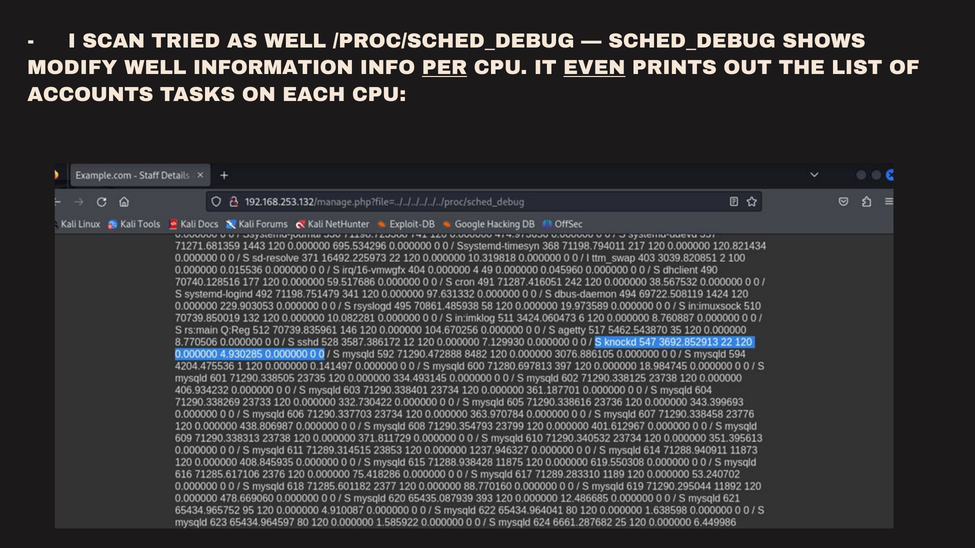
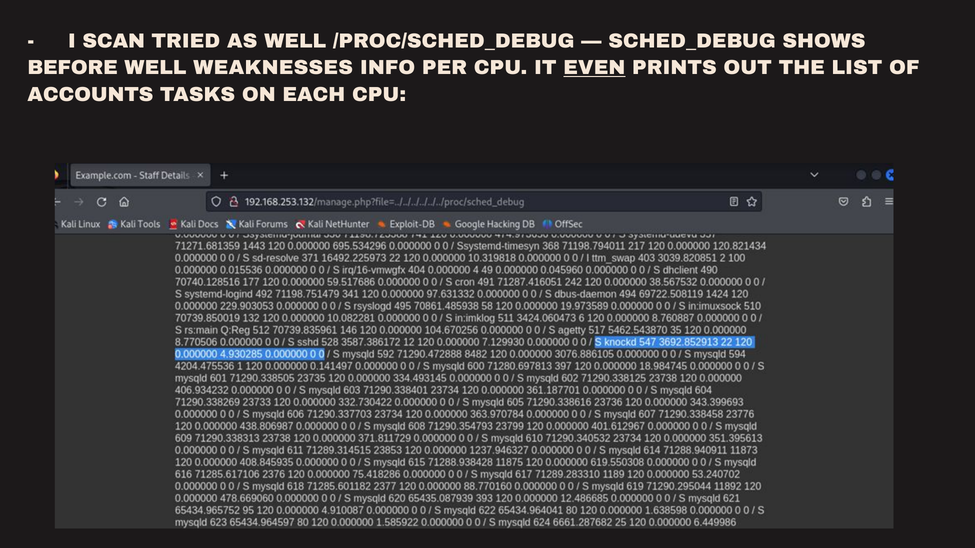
MODIFY: MODIFY -> BEFORE (73, 68)
INFORMATION: INFORMATION -> WEAKNESSES (273, 68)
PER underline: present -> none (445, 68)
